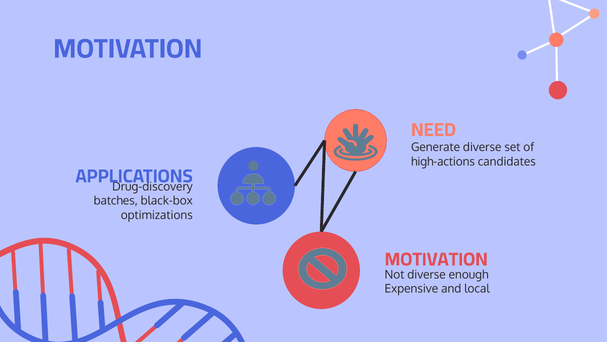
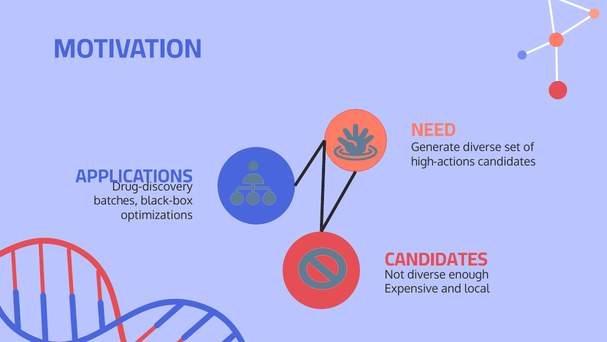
MOTIVATION: MOTIVATION -> CANDIDATES (436, 259)
